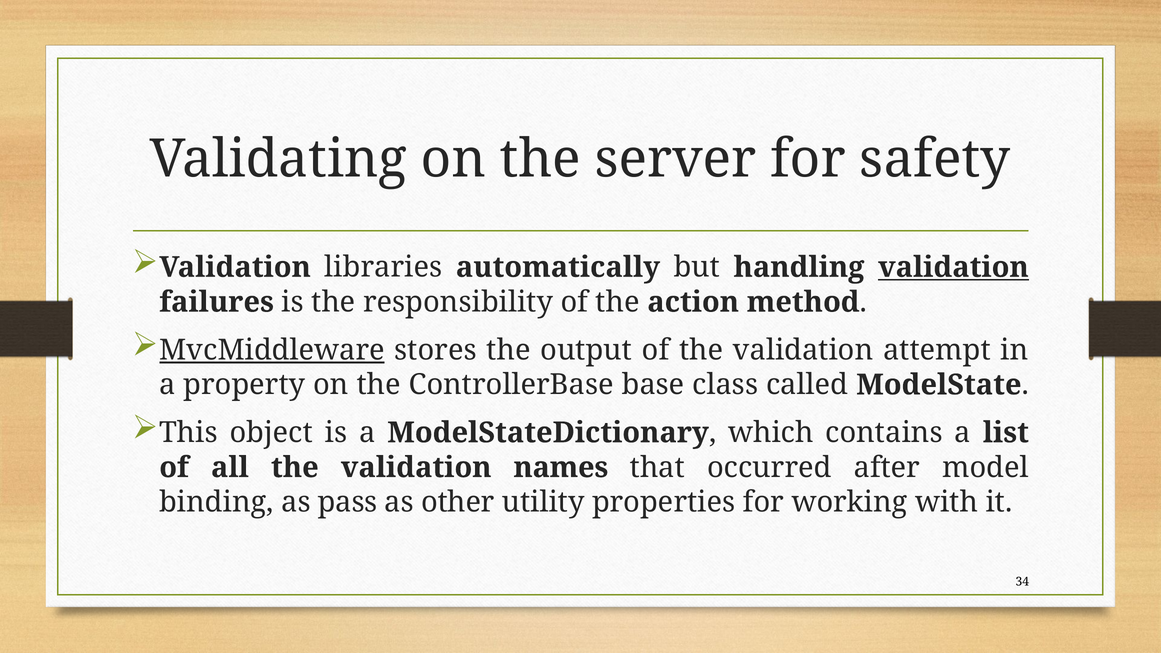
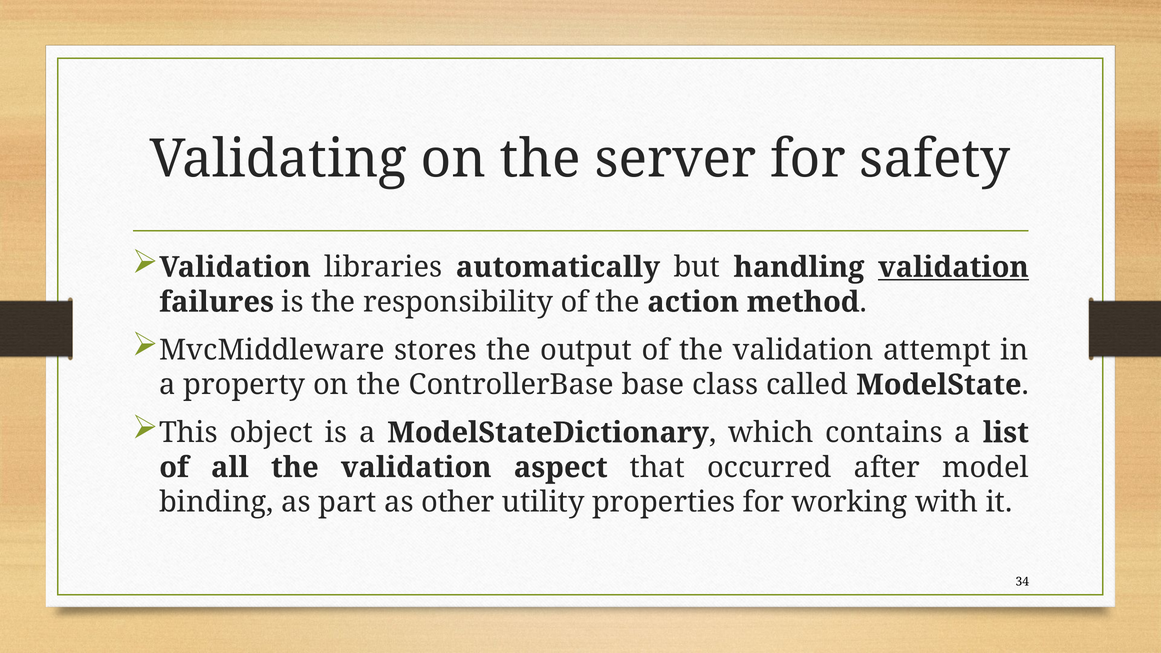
MvcMiddleware underline: present -> none (272, 350)
names: names -> aspect (561, 468)
pass: pass -> part (347, 502)
